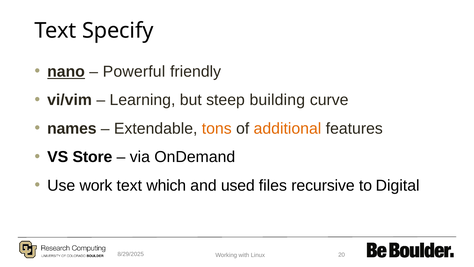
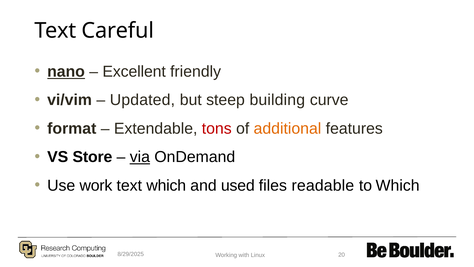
Specify: Specify -> Careful (118, 31)
Powerful: Powerful -> Excellent (134, 71)
Learning: Learning -> Updated (142, 100)
names: names -> format (72, 128)
tons colour: orange -> red (217, 128)
via underline: none -> present (140, 157)
recursive: recursive -> readable (323, 185)
to Digital: Digital -> Which (398, 185)
